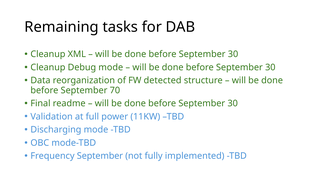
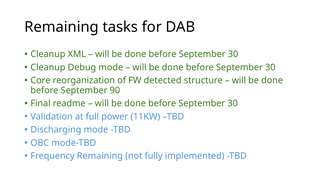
Data: Data -> Core (40, 80)
70: 70 -> 90 (115, 90)
Frequency September: September -> Remaining (100, 156)
